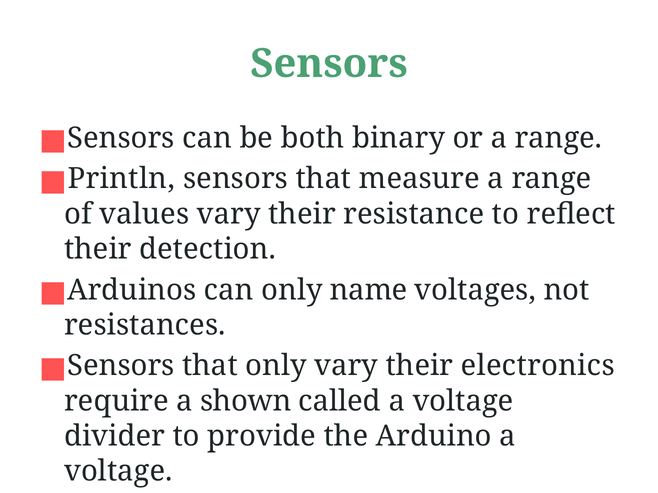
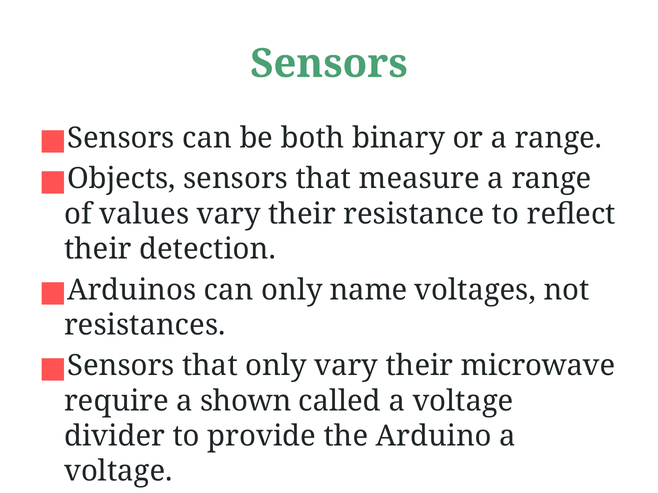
Println: Println -> Objects (121, 179)
electronics: electronics -> microwave (538, 366)
